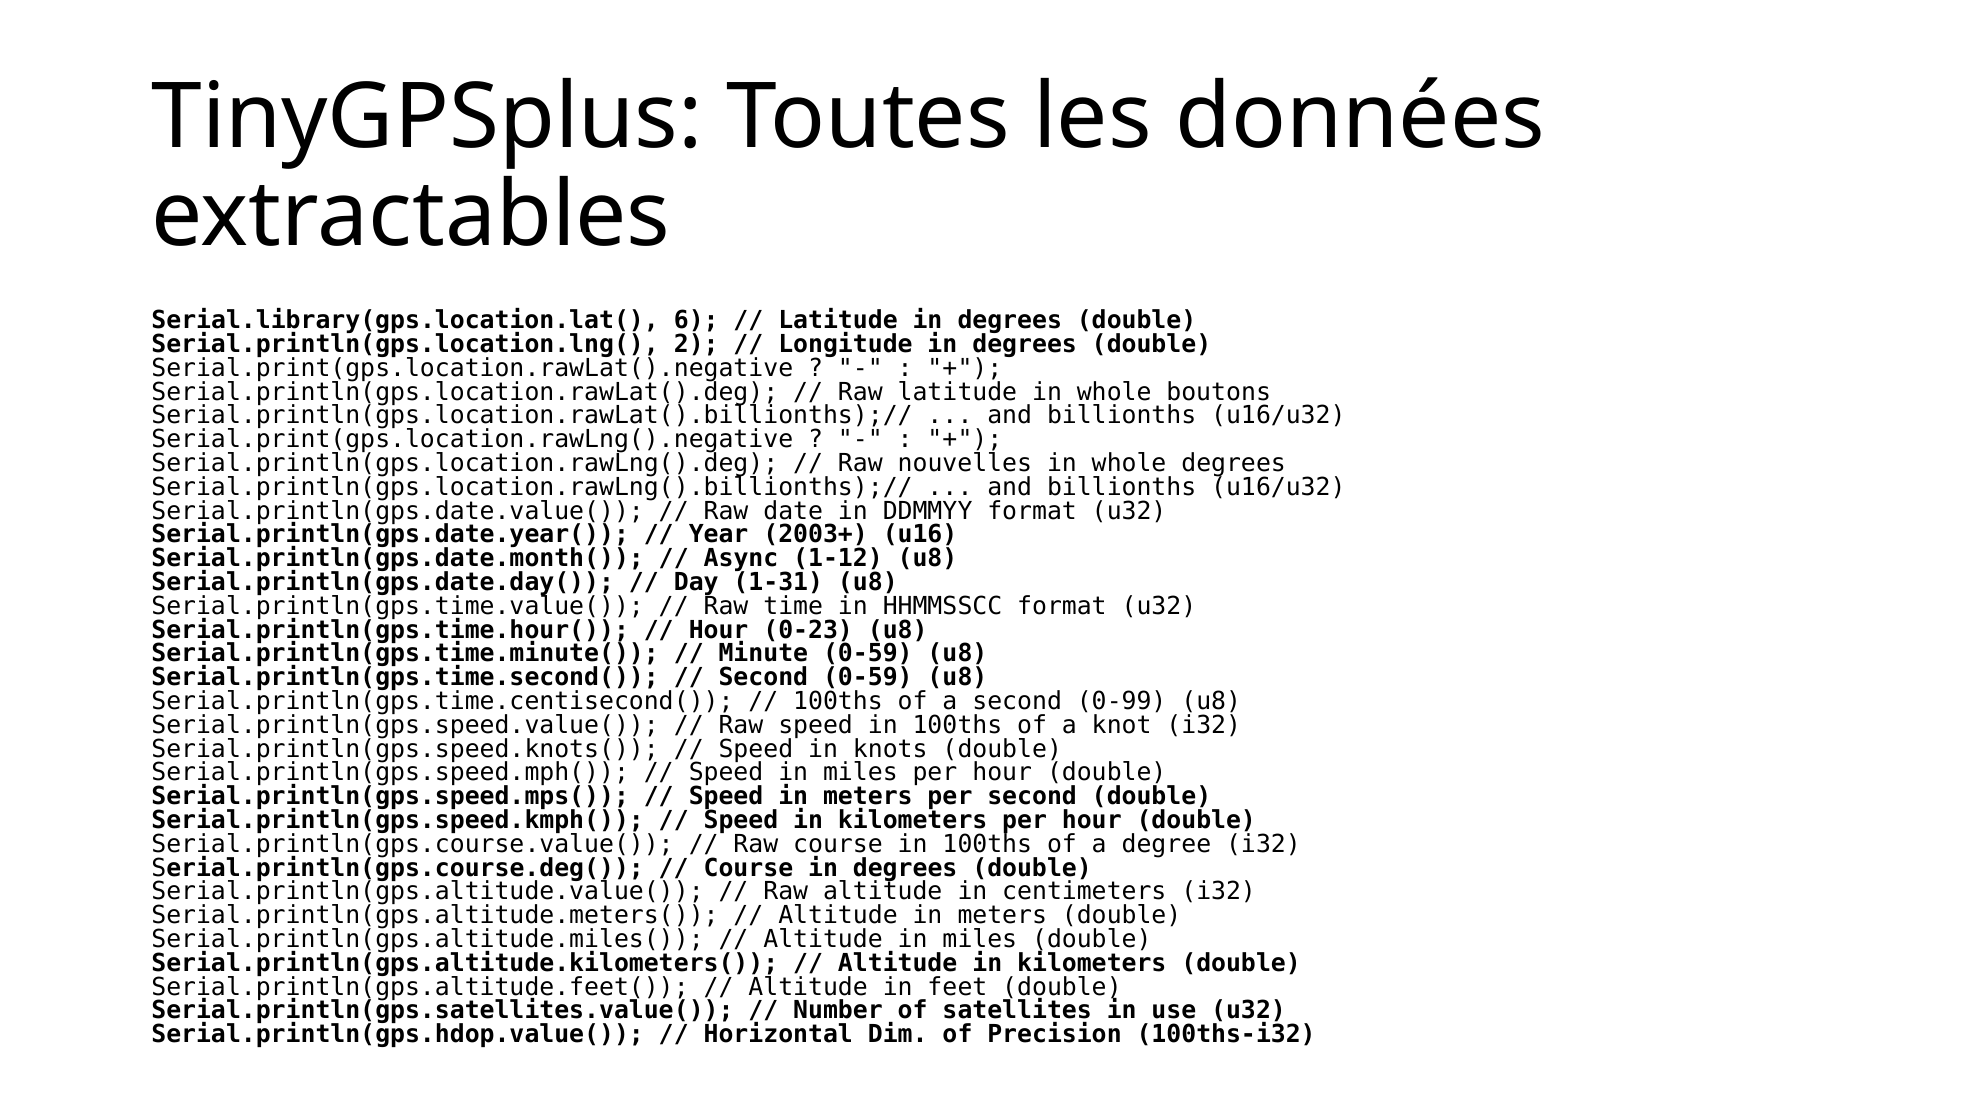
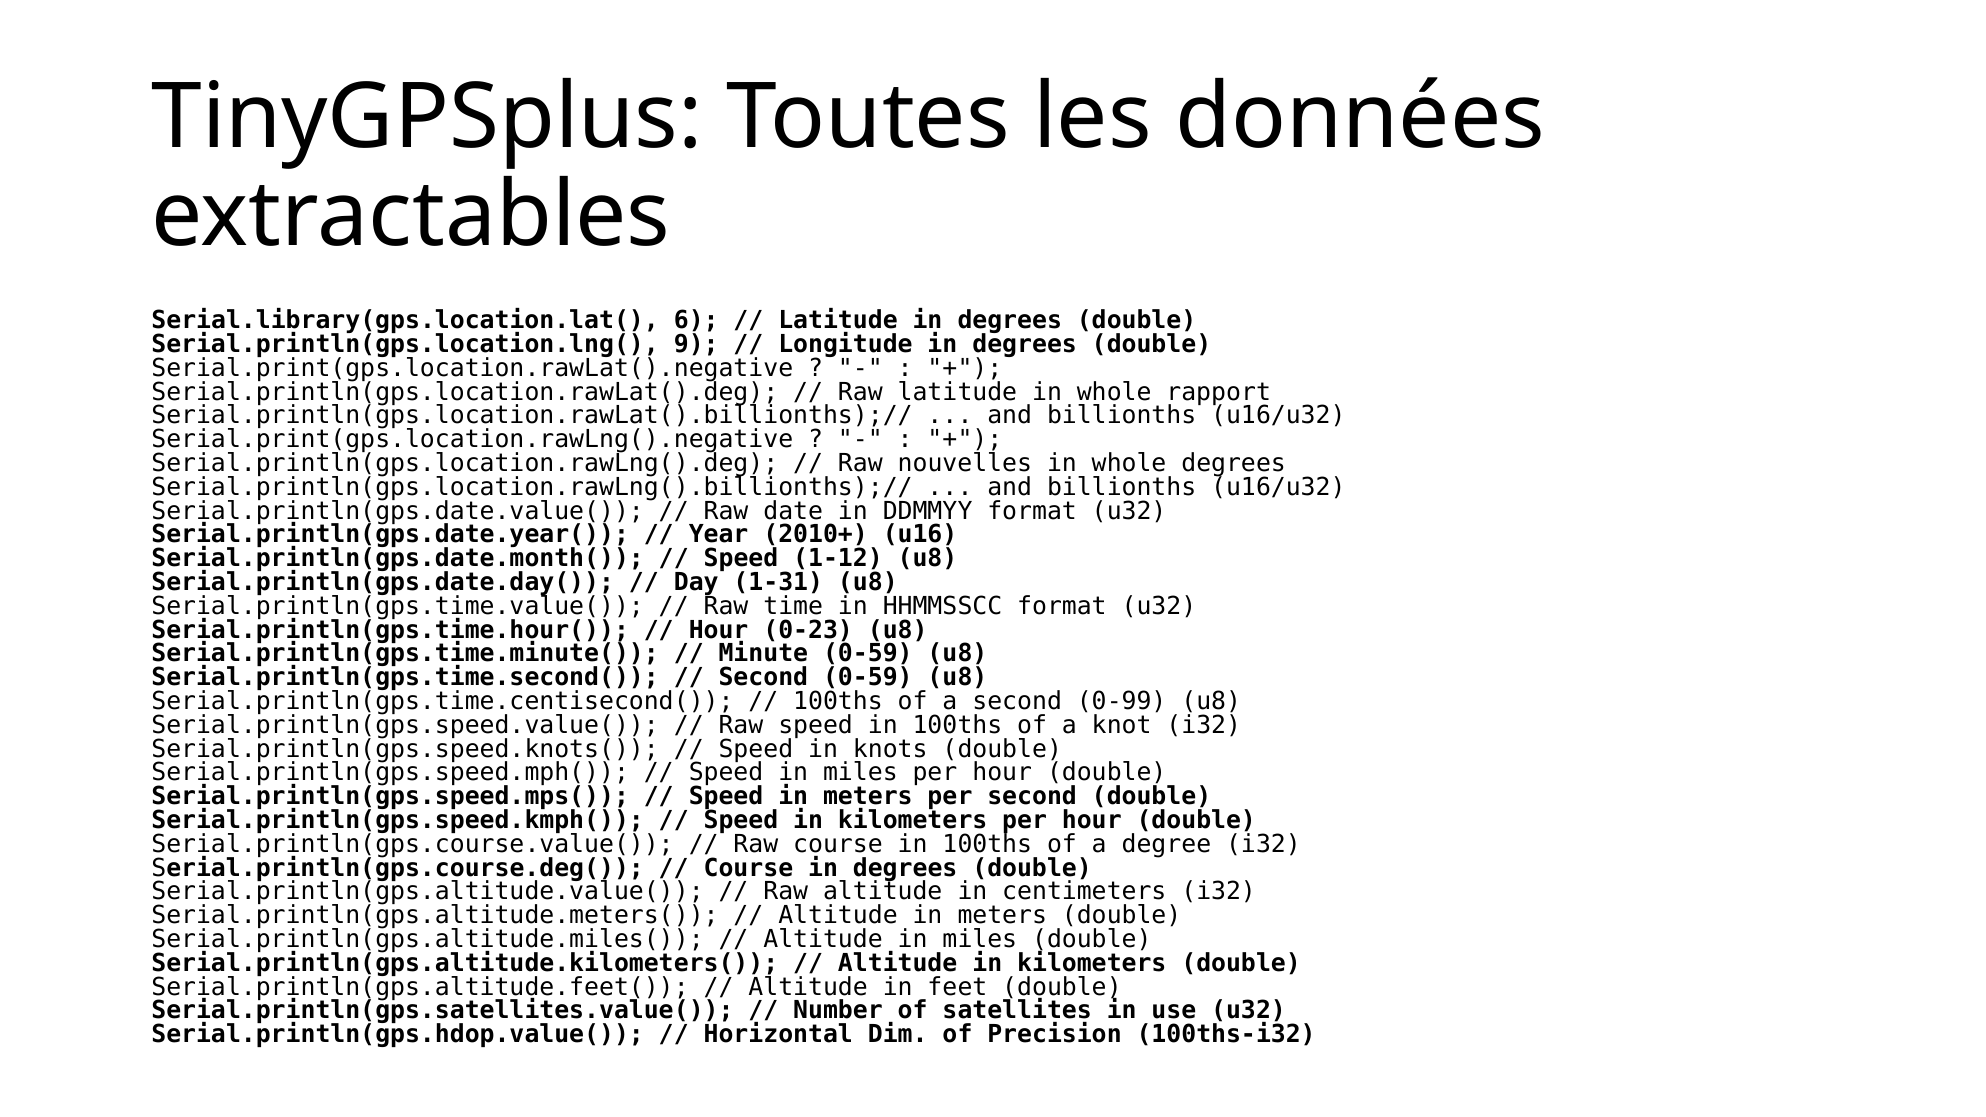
2: 2 -> 9 (696, 344)
boutons: boutons -> rapport (1219, 392)
2003+: 2003+ -> 2010+ (816, 535)
Async: Async -> Speed (741, 559)
